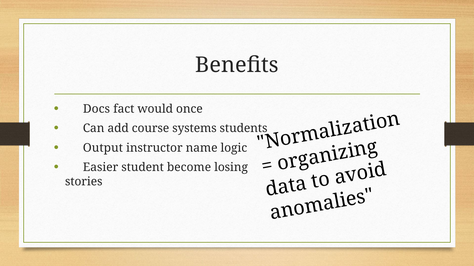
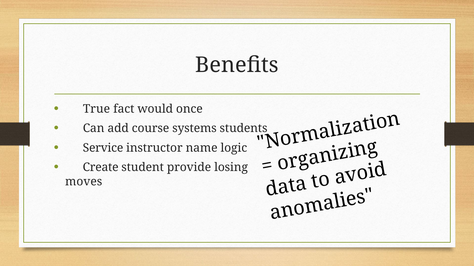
Docs: Docs -> True (96, 109)
Output: Output -> Service (103, 148)
Easier: Easier -> Create (101, 168)
become: become -> provide (189, 168)
stories: stories -> moves (84, 182)
